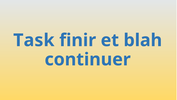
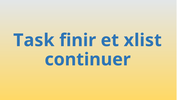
blah: blah -> xlist (143, 40)
